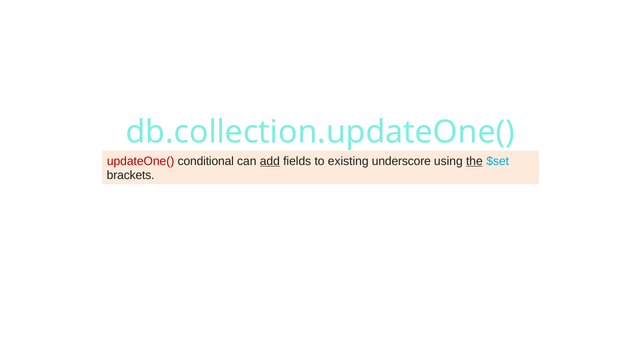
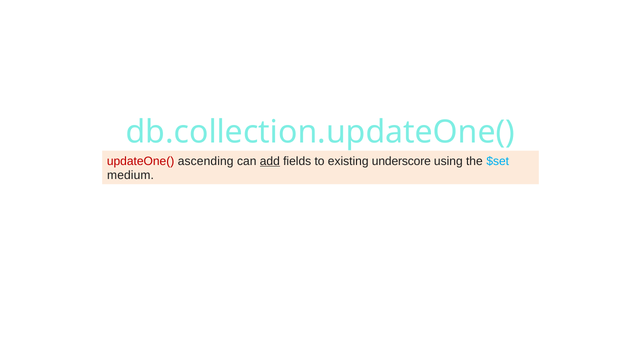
conditional: conditional -> ascending (206, 161)
the underline: present -> none (474, 161)
brackets: brackets -> medium (131, 175)
